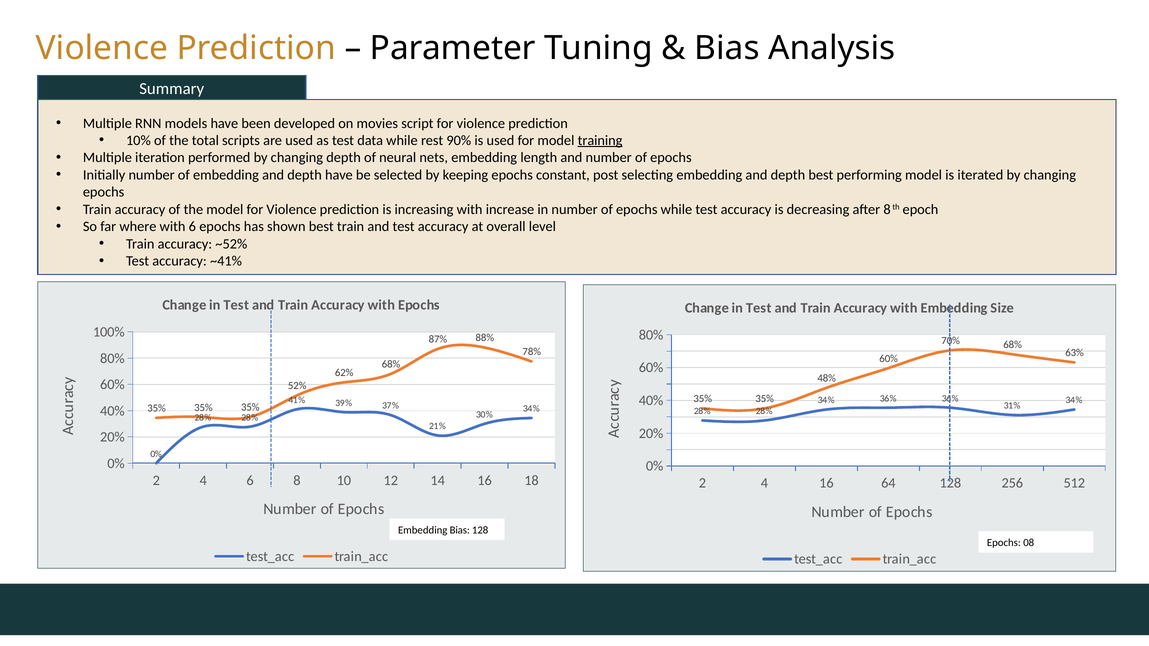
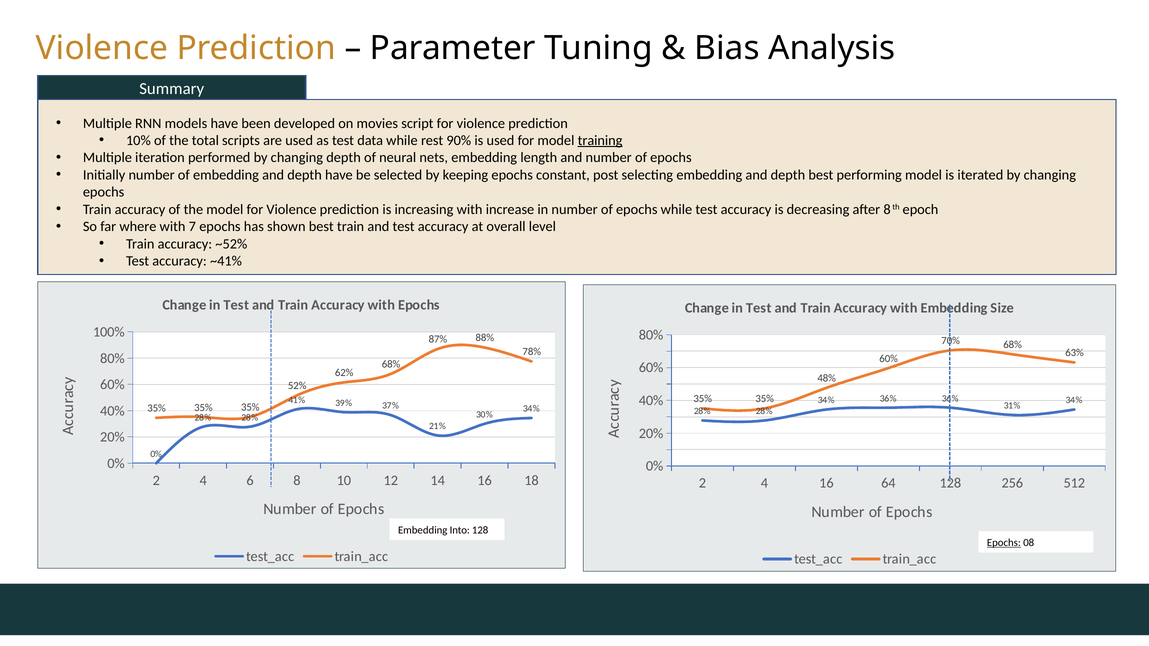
with 6: 6 -> 7 (192, 227)
Embedding Bias: Bias -> Into (460, 530)
Epochs underline: none -> present (1004, 543)
